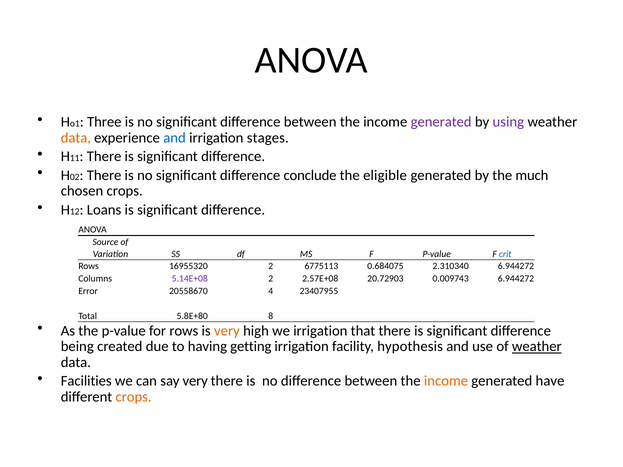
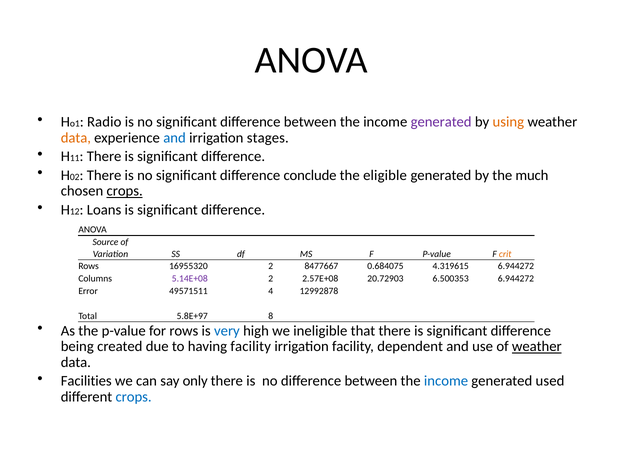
Three: Three -> Radio (104, 122)
using colour: purple -> orange (508, 122)
crops underline: none -> present (125, 191)
crit colour: blue -> orange (505, 254)
6775113: 6775113 -> 8477667 (321, 266)
2.310340: 2.310340 -> 4.319615 (451, 266)
0.009743: 0.009743 -> 6.500353 (451, 279)
20558670: 20558670 -> 49571511 (188, 291)
23407955: 23407955 -> 12992878 (319, 291)
5.8E+80: 5.8E+80 -> 5.8E+97 (192, 316)
very colour: orange -> blue (227, 331)
we irrigation: irrigation -> ineligible (320, 331)
having getting: getting -> facility (251, 347)
hypothesis: hypothesis -> dependent (410, 347)
say very: very -> only (195, 381)
income colour: orange -> blue (446, 381)
have: have -> used (550, 381)
crops colour: orange -> blue (134, 397)
